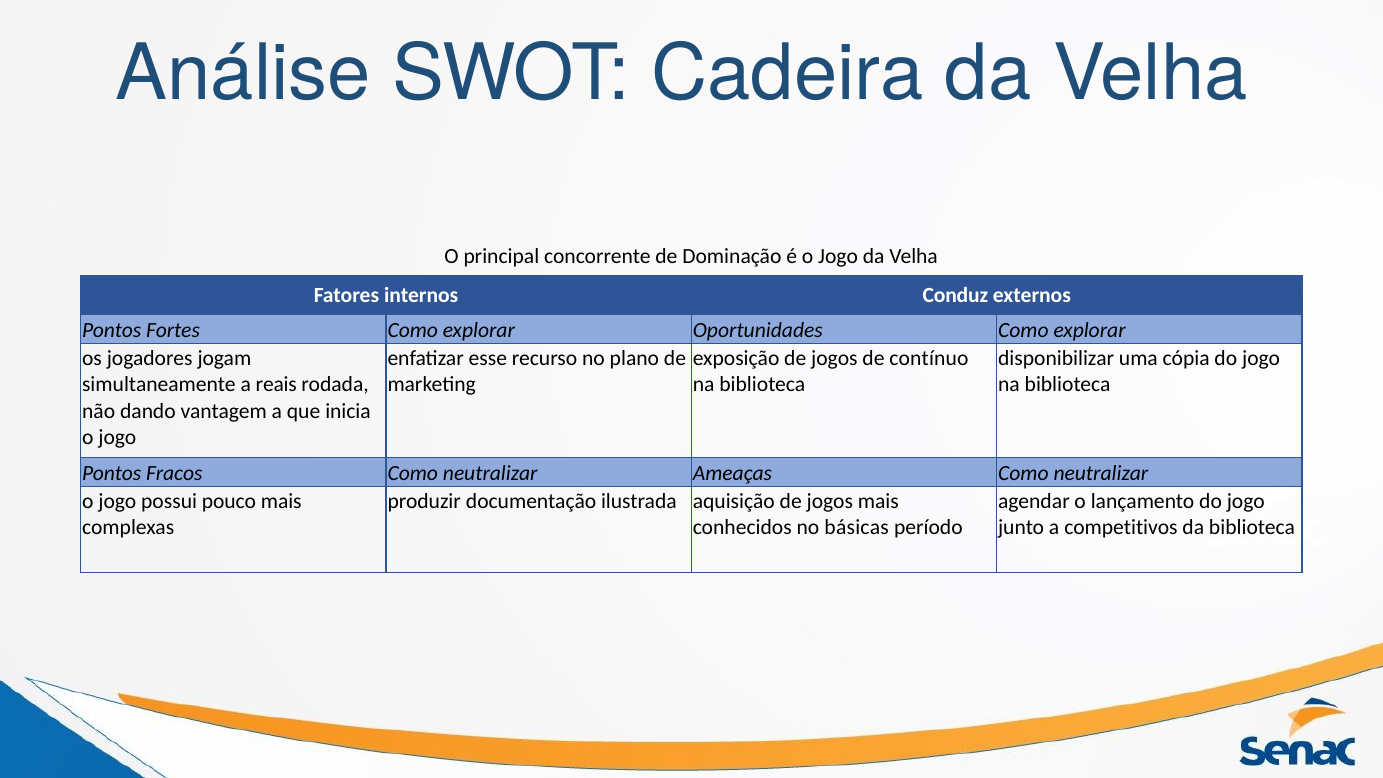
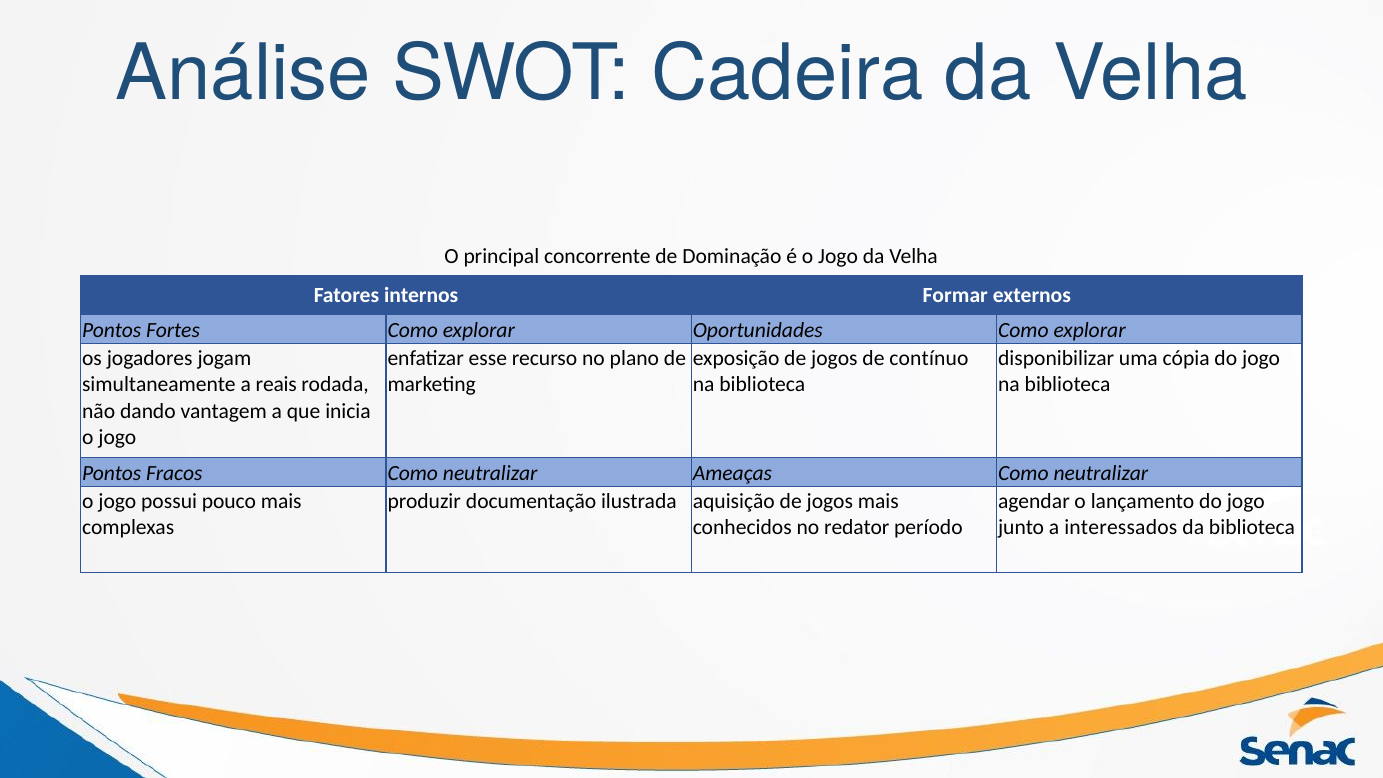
Conduz: Conduz -> Formar (955, 296)
básicas: básicas -> redator (857, 528)
competitivos: competitivos -> interessados (1121, 528)
